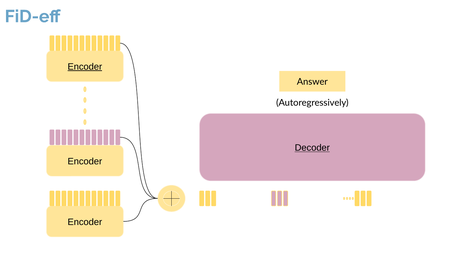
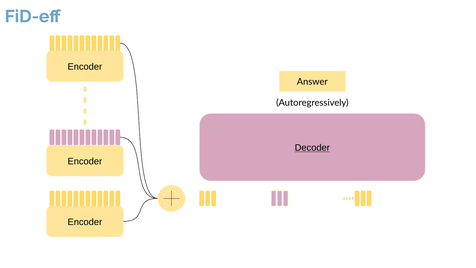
Encoder underline: present -> none (85, 67)
